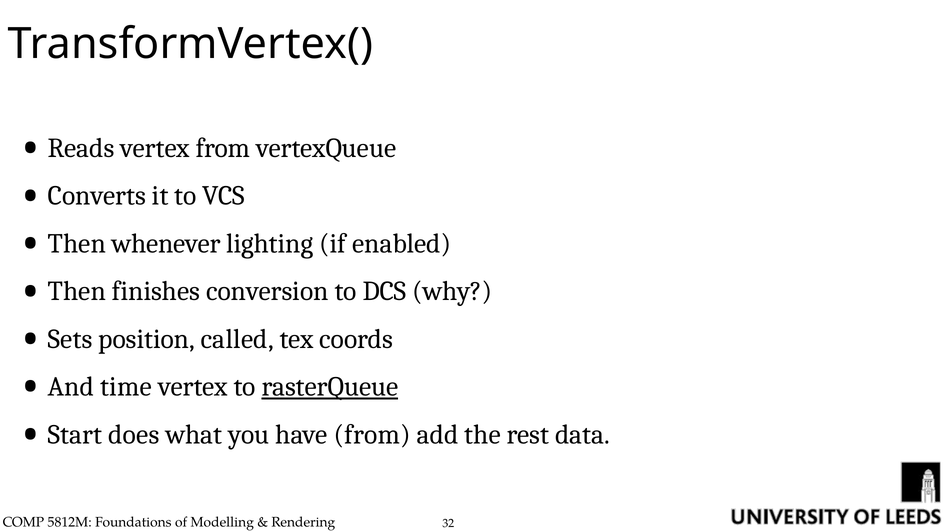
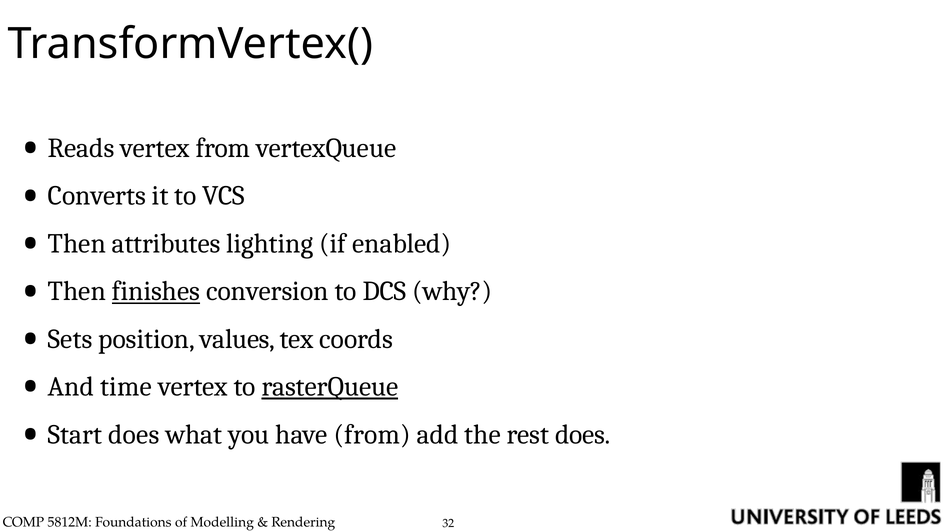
whenever: whenever -> attributes (166, 244)
finishes underline: none -> present (156, 291)
called: called -> values (237, 339)
rest data: data -> does (583, 434)
